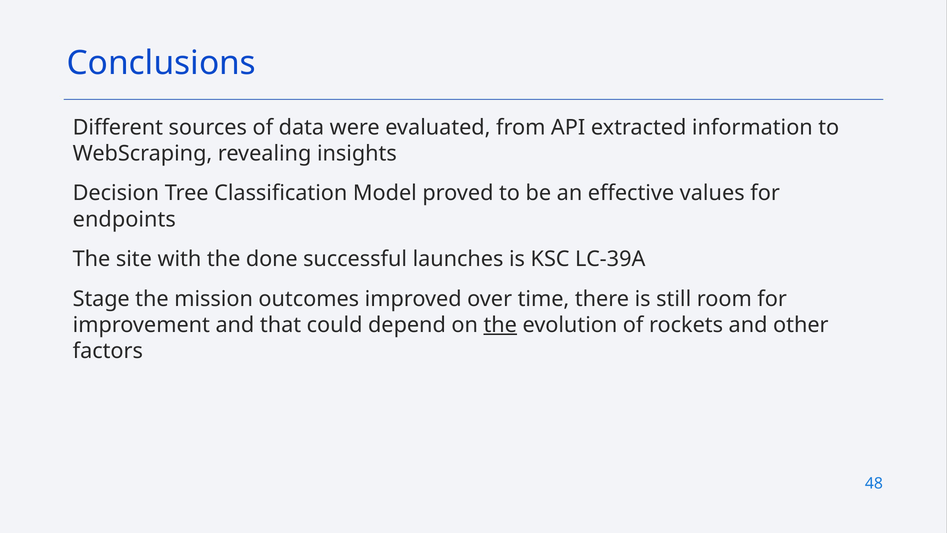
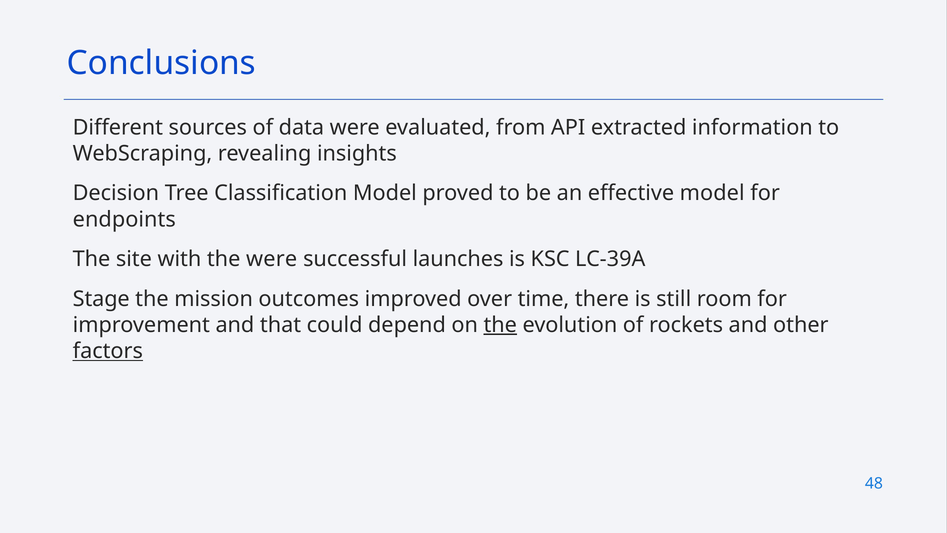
effective values: values -> model (712, 193)
the done: done -> were (272, 259)
factors underline: none -> present (108, 351)
